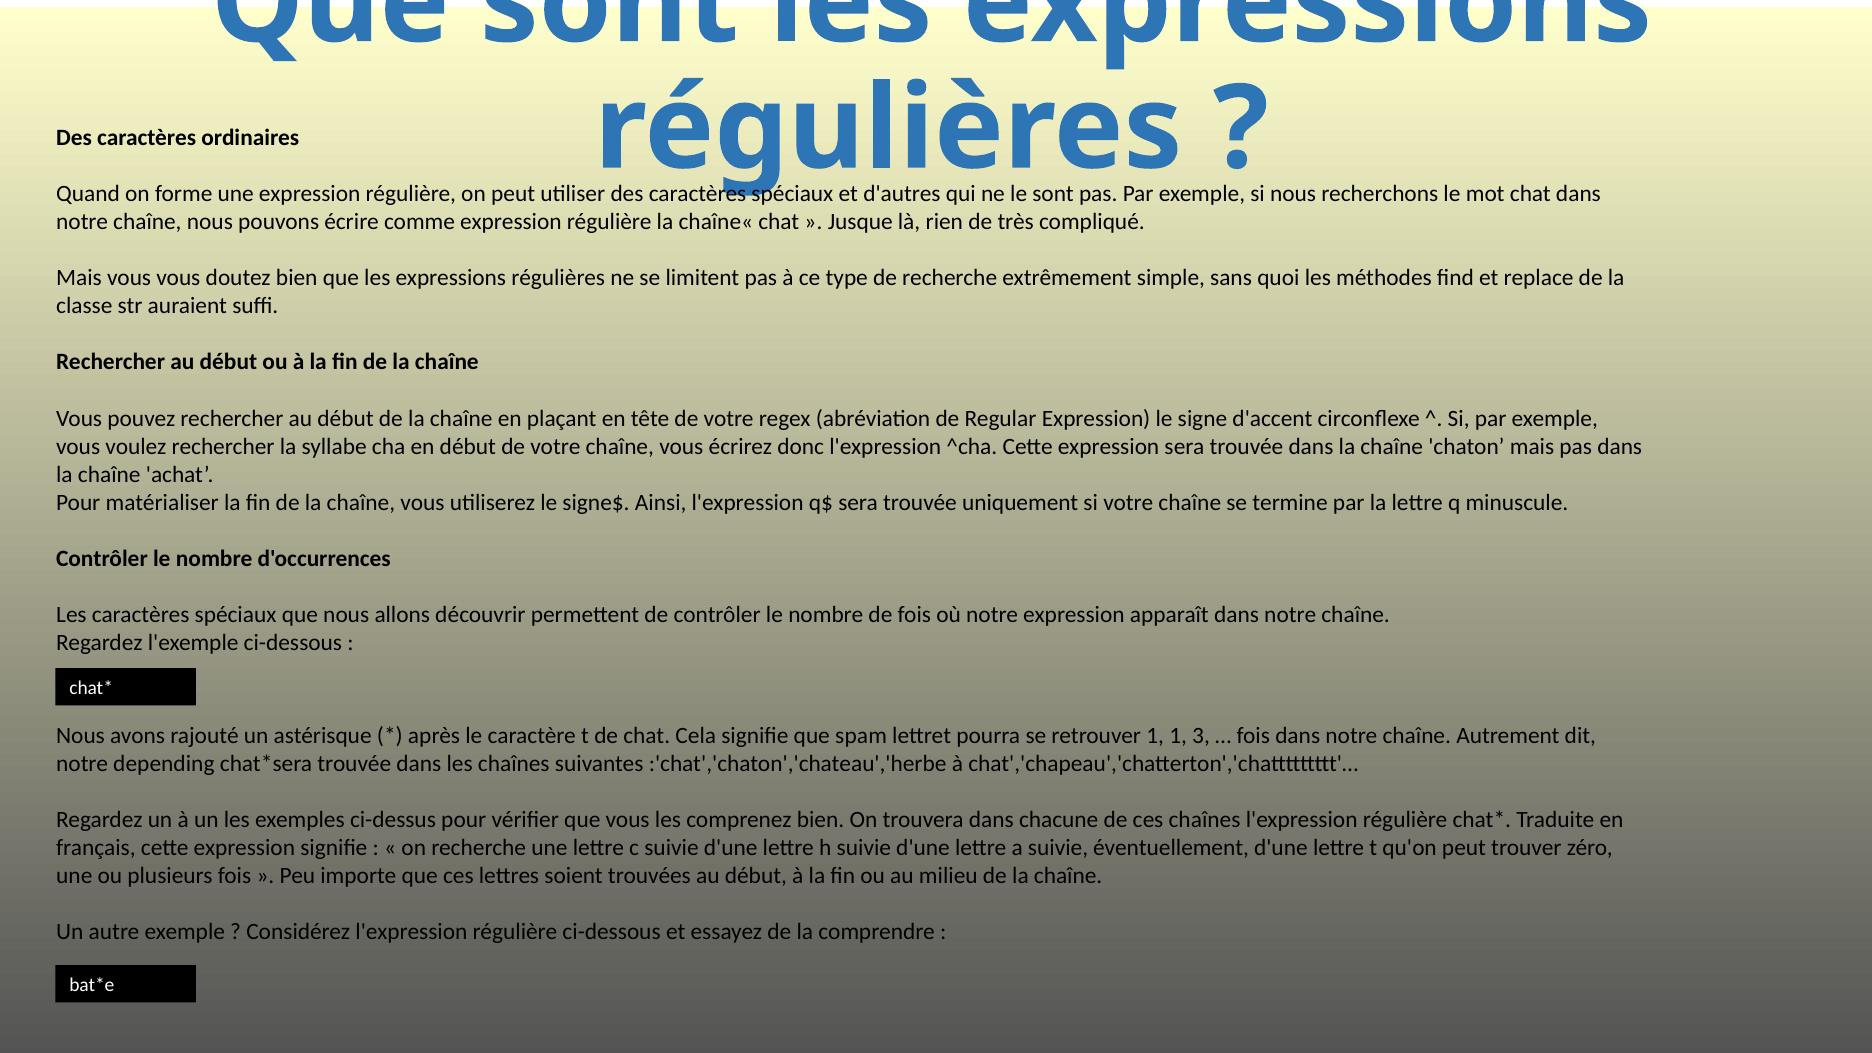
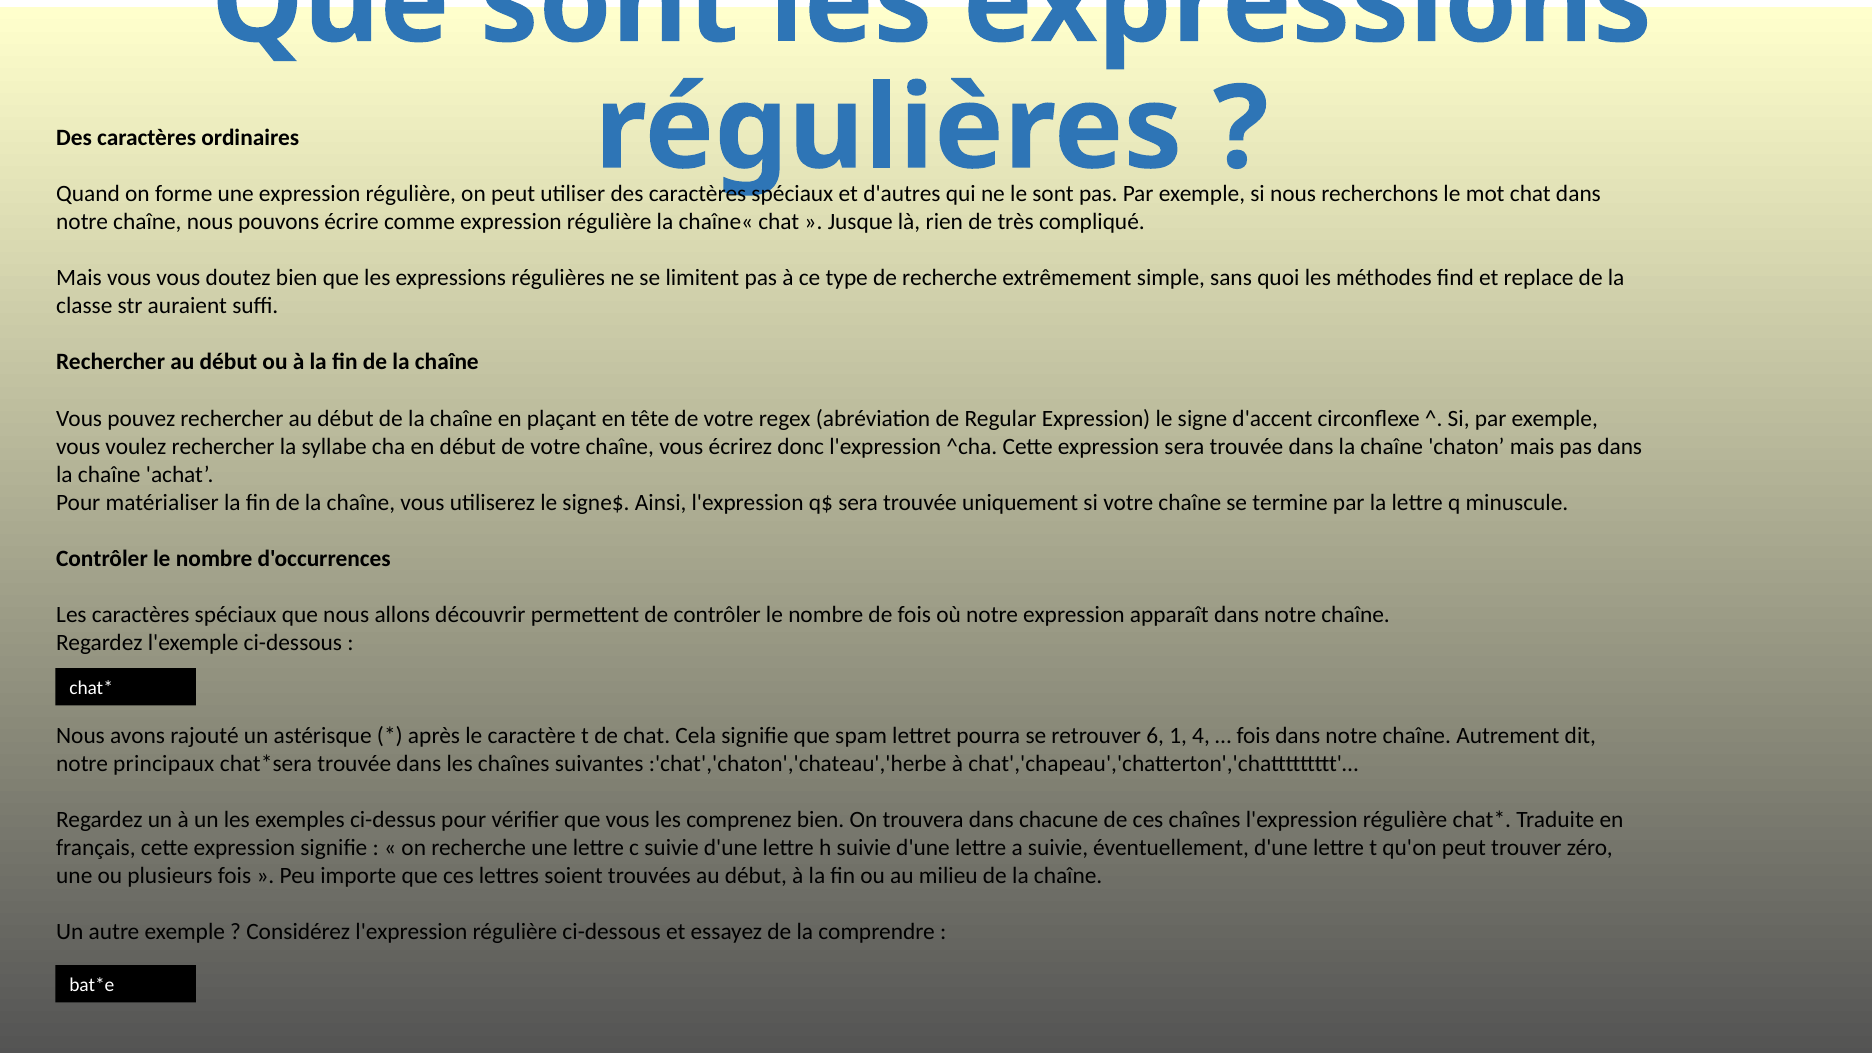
retrouver 1: 1 -> 6 (1155, 736)
3: 3 -> 4 (1201, 736)
depending: depending -> principaux (164, 764)
